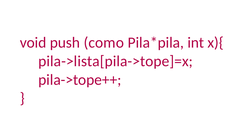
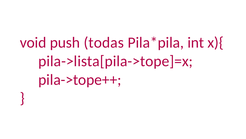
como: como -> todas (104, 42)
